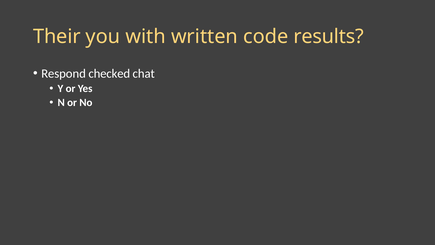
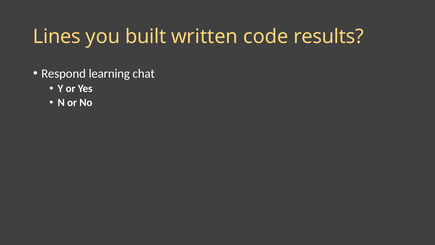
Their: Their -> Lines (57, 37)
with: with -> built (146, 37)
checked: checked -> learning (109, 74)
